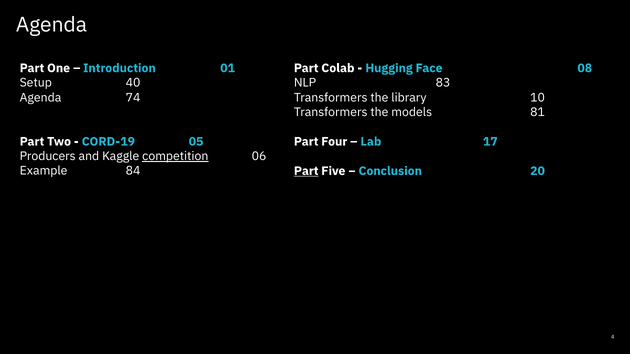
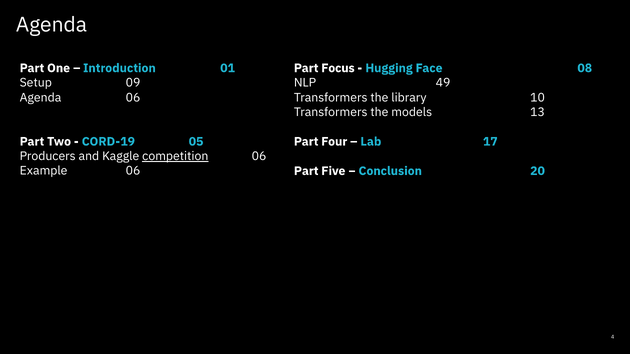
Colab: Colab -> Focus (338, 68)
40: 40 -> 09 (133, 83)
83: 83 -> 49 (443, 83)
Agenda 74: 74 -> 06 (133, 98)
81: 81 -> 13 (538, 112)
Part underline: present -> none (306, 171)
Example 84: 84 -> 06 (133, 171)
